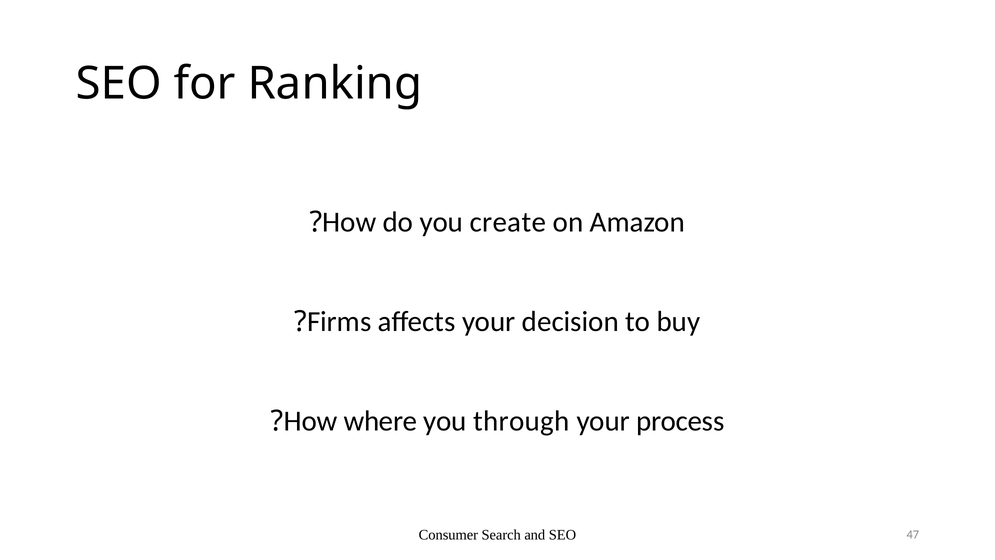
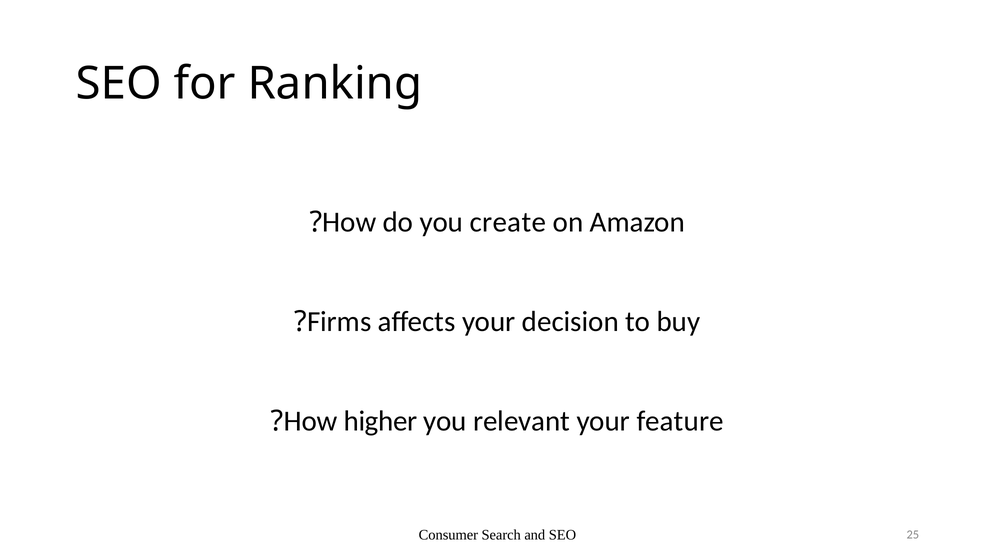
where: where -> higher (380, 421)
through: through -> relevant (522, 421)
process: process -> feature (680, 421)
47: 47 -> 25 (913, 534)
